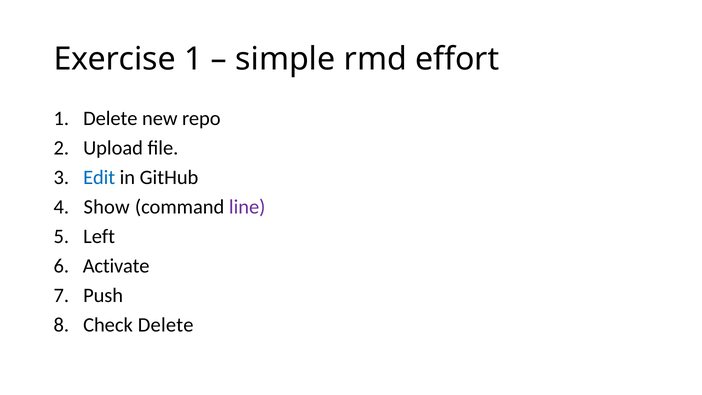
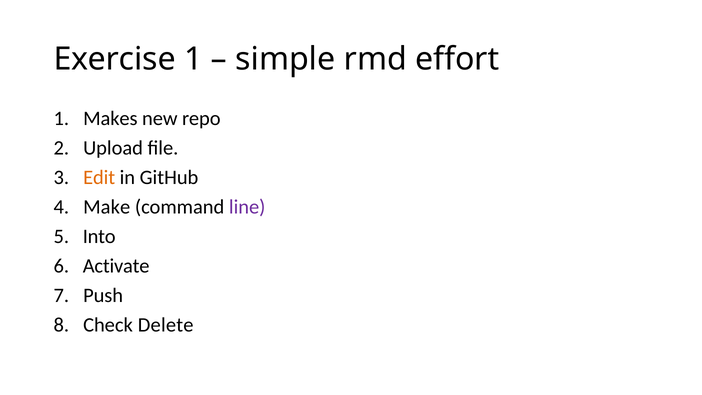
1 Delete: Delete -> Makes (110, 119)
Edit colour: blue -> orange (99, 178)
Show: Show -> Make (107, 207)
Left: Left -> Into (99, 236)
